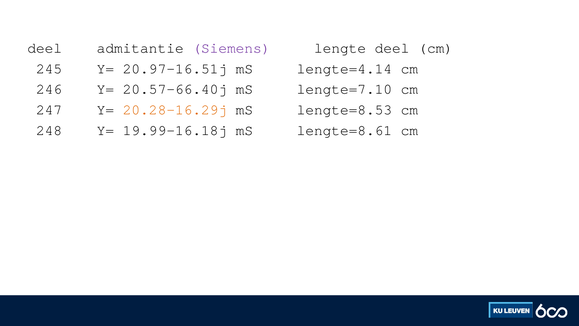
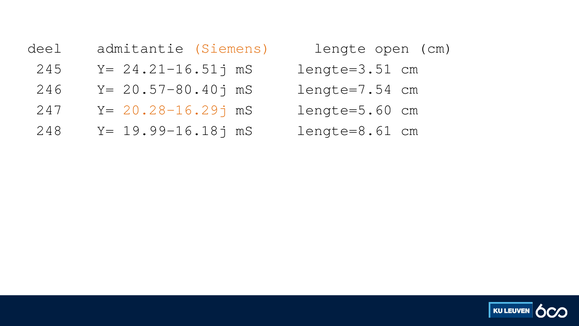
Siemens colour: purple -> orange (232, 48)
lengte deel: deel -> open (392, 48)
20.97-16.51j: 20.97-16.51j -> 24.21-16.51j (175, 69)
lengte=4.14: lengte=4.14 -> lengte=3.51 (344, 69)
20.57-66.40j: 20.57-66.40j -> 20.57-80.40j (175, 89)
lengte=7.10: lengte=7.10 -> lengte=7.54 (344, 89)
lengte=8.53: lengte=8.53 -> lengte=5.60 (344, 110)
